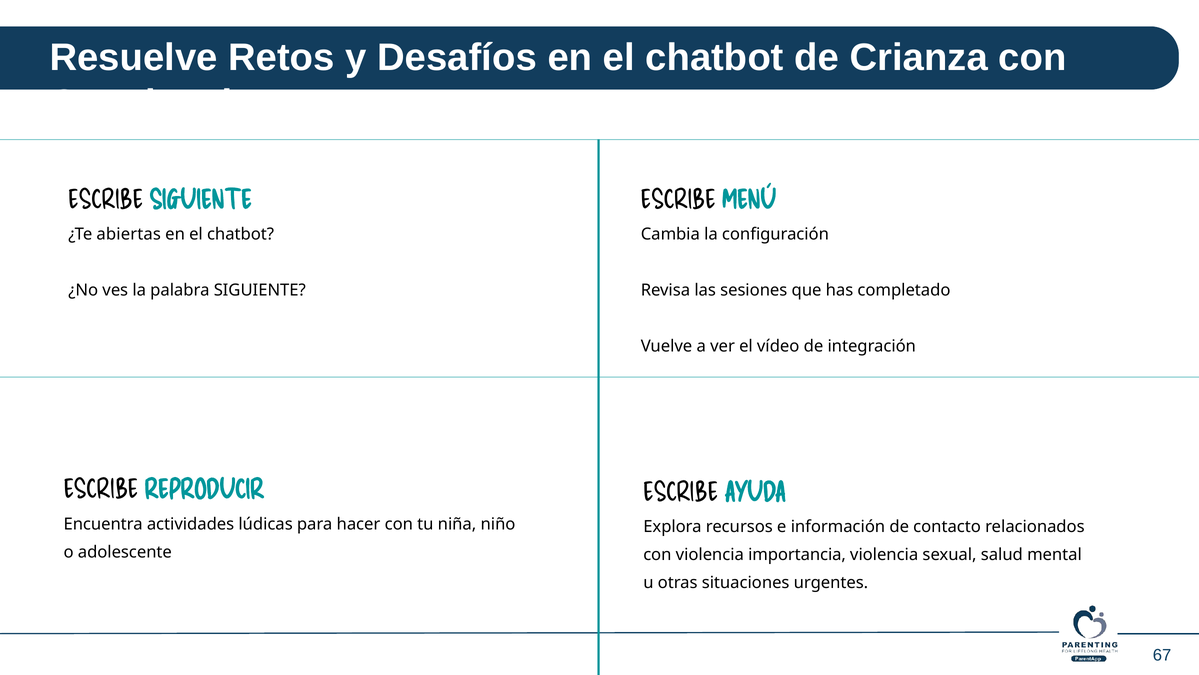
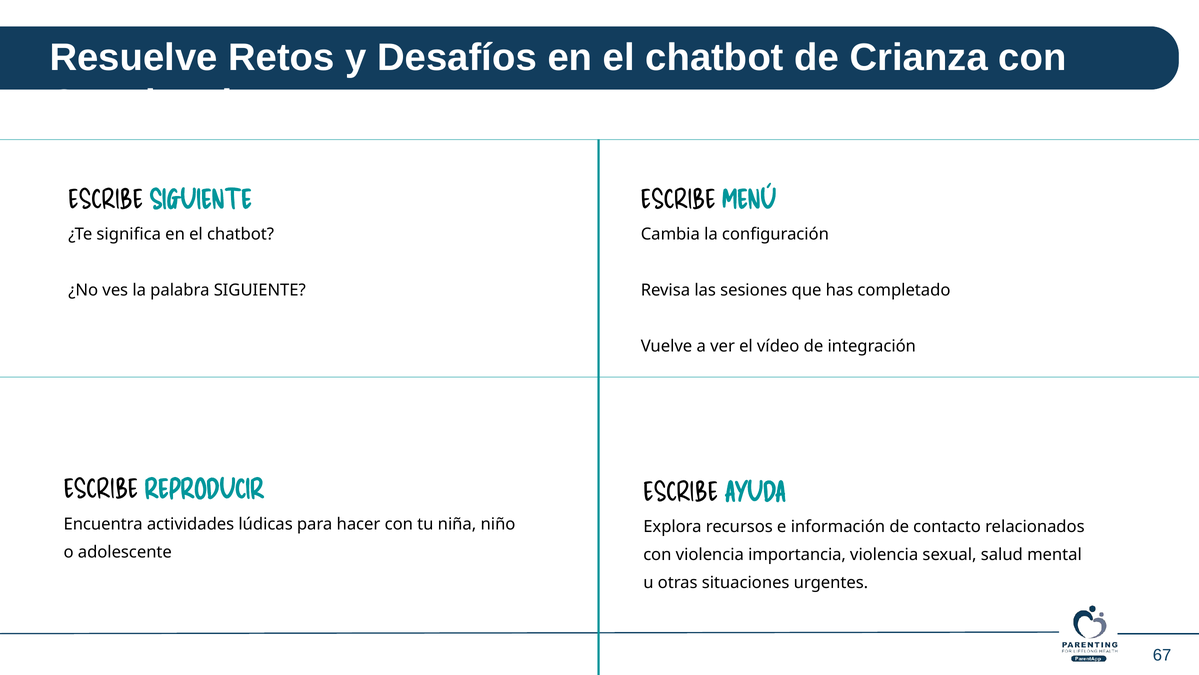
abiertas: abiertas -> significa (129, 234)
